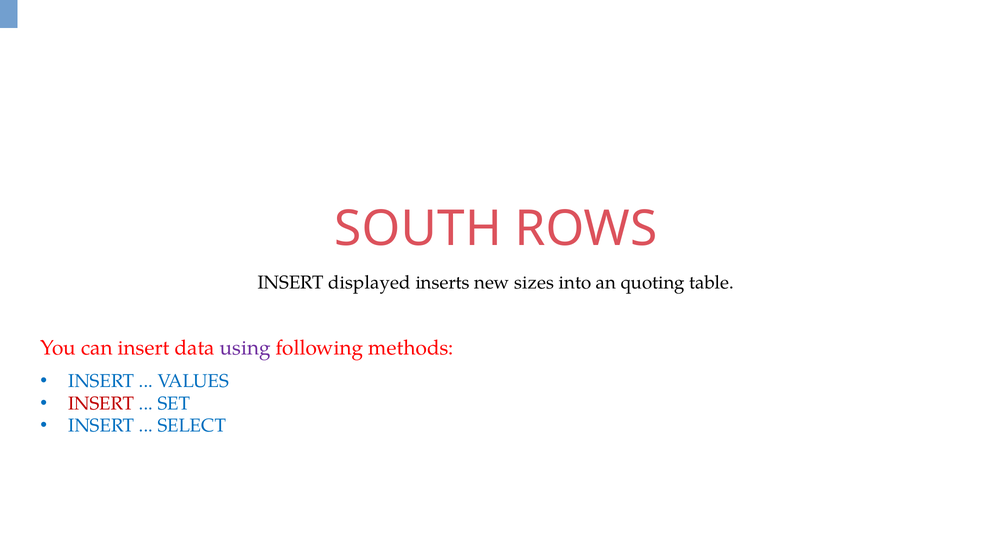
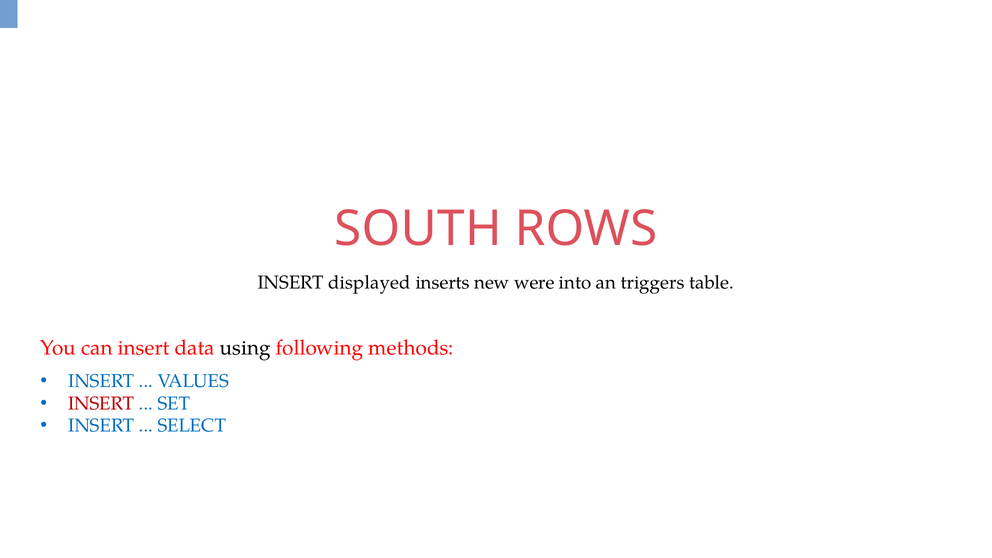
sizes: sizes -> were (534, 283)
quoting: quoting -> triggers (653, 283)
using colour: purple -> black (245, 348)
